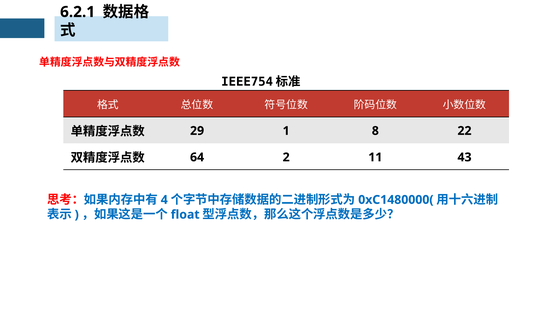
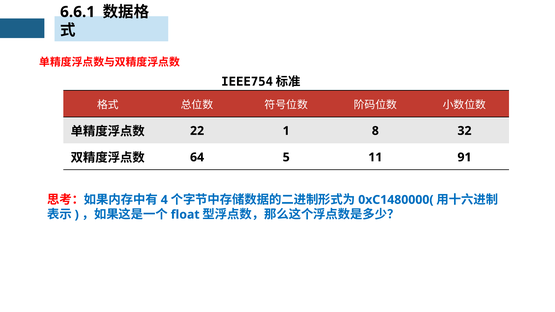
6.2.1: 6.2.1 -> 6.6.1 (78, 12)
29: 29 -> 22 (197, 131)
22: 22 -> 32 (465, 131)
2: 2 -> 5 (286, 157)
43: 43 -> 91 (465, 157)
